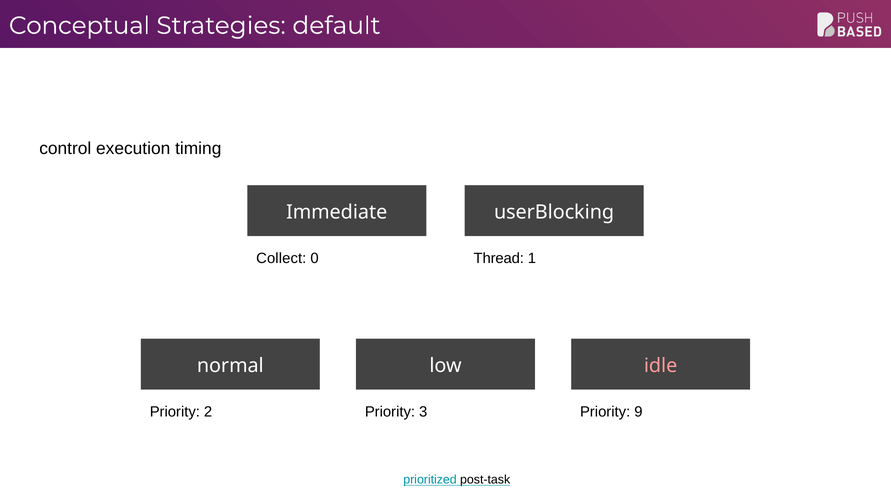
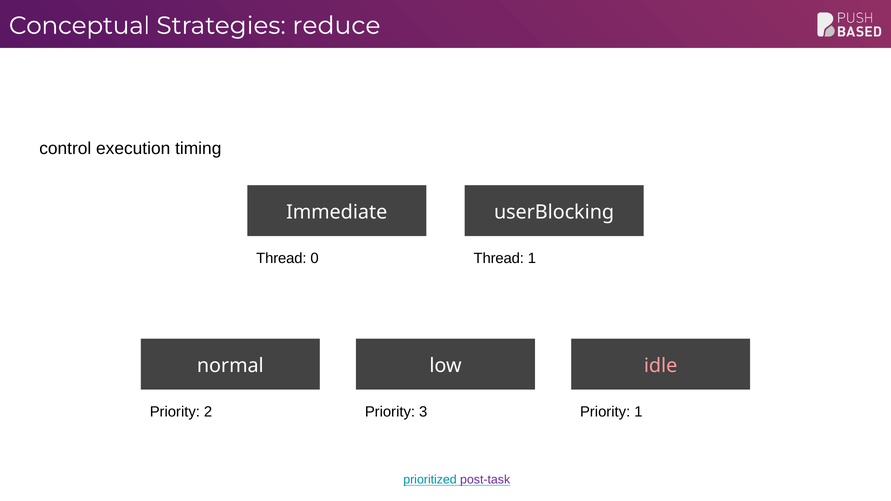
default: default -> reduce (336, 26)
Collect: Collect -> Thread (281, 258)
Priority 9: 9 -> 1 (638, 412)
post-task colour: black -> purple (485, 480)
